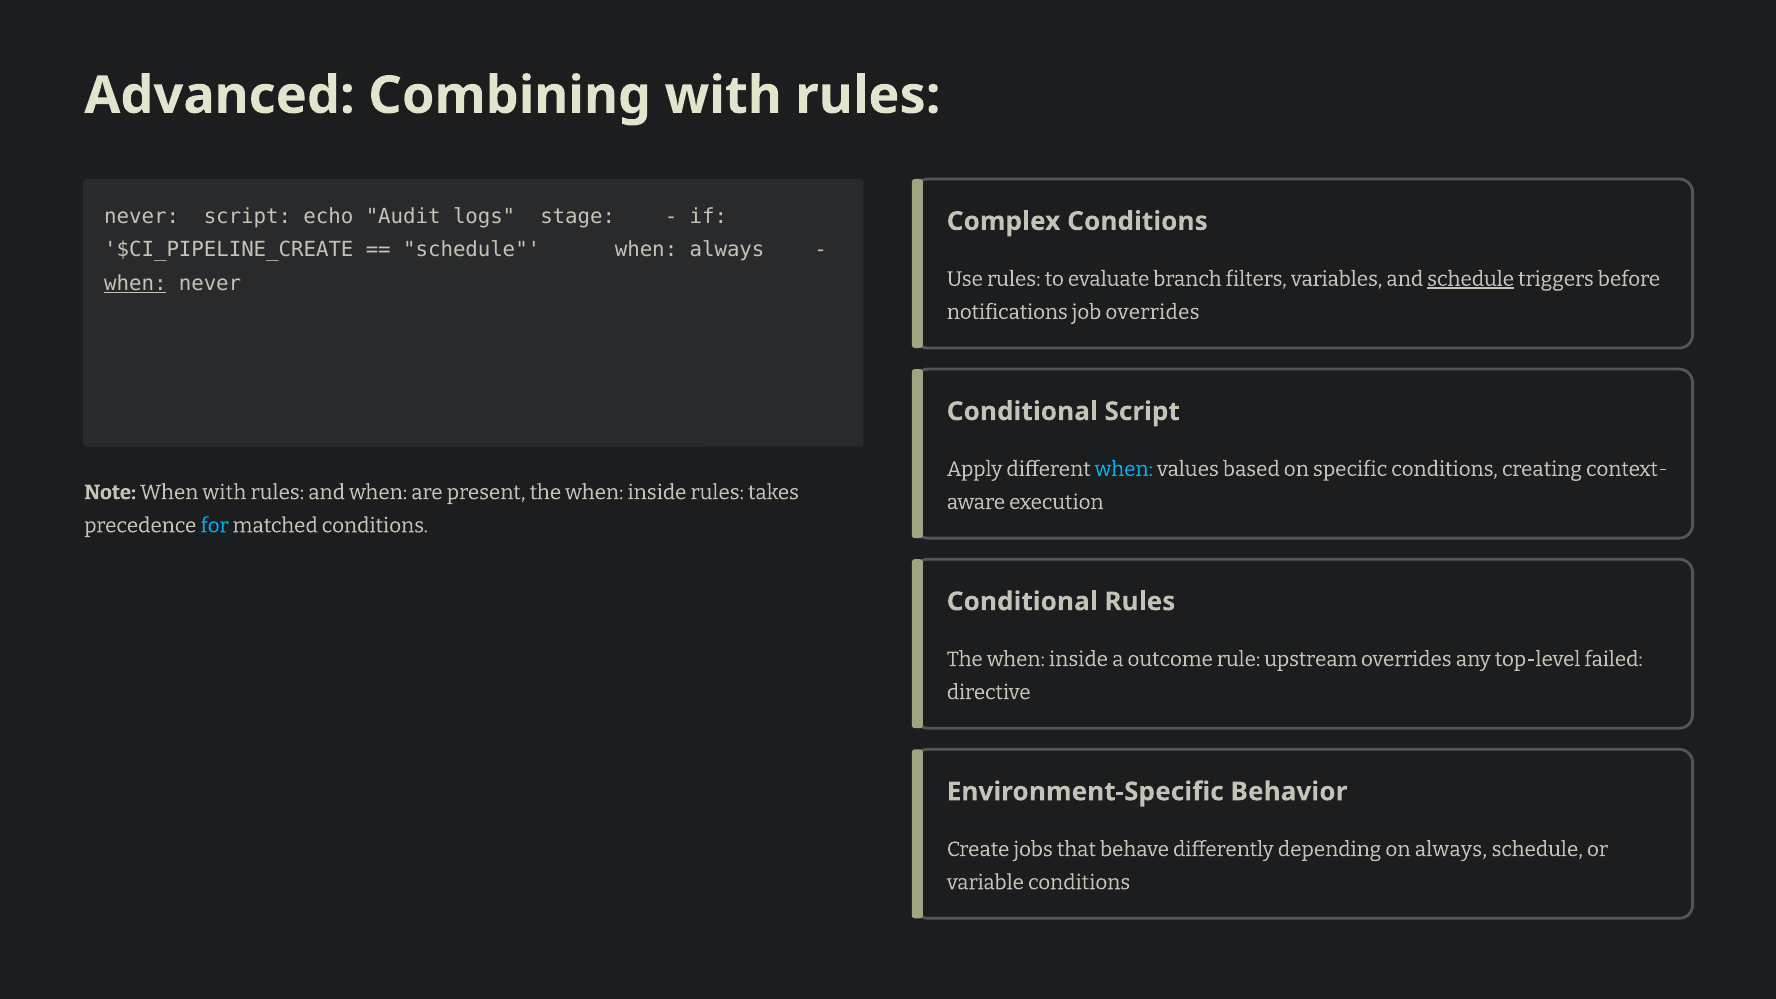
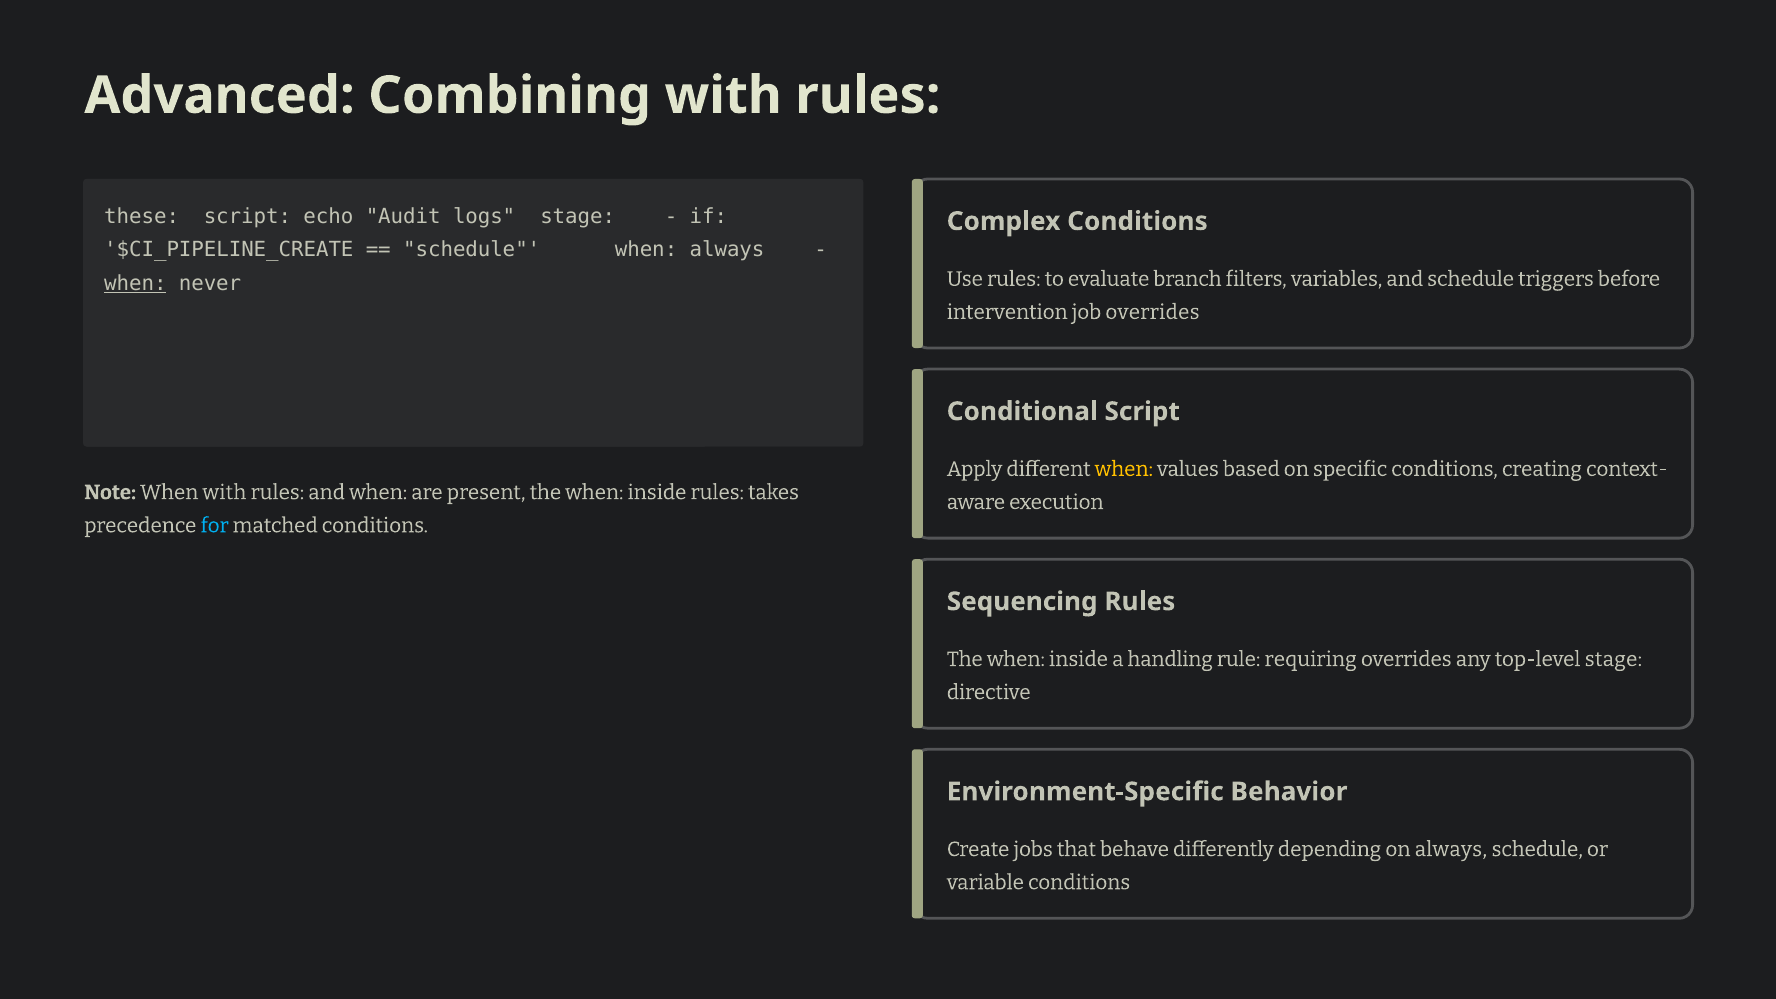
never: never -> these (142, 217)
schedule underline: present -> none (1471, 279)
notifications: notifications -> intervention (1007, 312)
when colour: light blue -> yellow (1124, 469)
Conditional: Conditional -> Sequencing (1022, 602)
outcome: outcome -> handling (1170, 659)
upstream: upstream -> requiring (1311, 659)
top-level failed: failed -> stage (1613, 659)
